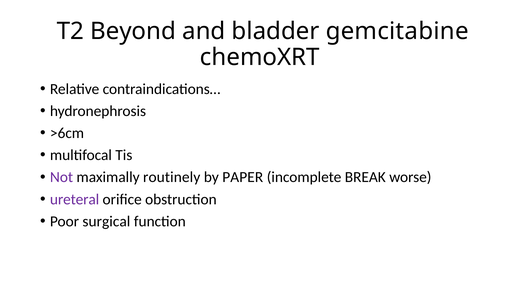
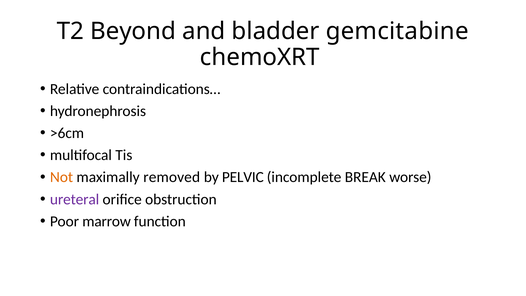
Not colour: purple -> orange (62, 177)
routinely: routinely -> removed (172, 177)
PAPER: PAPER -> PELVIC (243, 177)
surgical: surgical -> marrow (107, 221)
